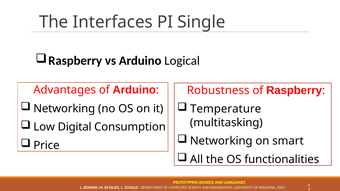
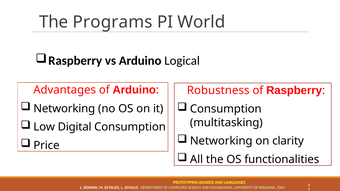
Interfaces: Interfaces -> Programs (113, 22)
Single: Single -> World (201, 22)
Temperature: Temperature -> Consumption (226, 109)
smart: smart -> clarity (288, 141)
